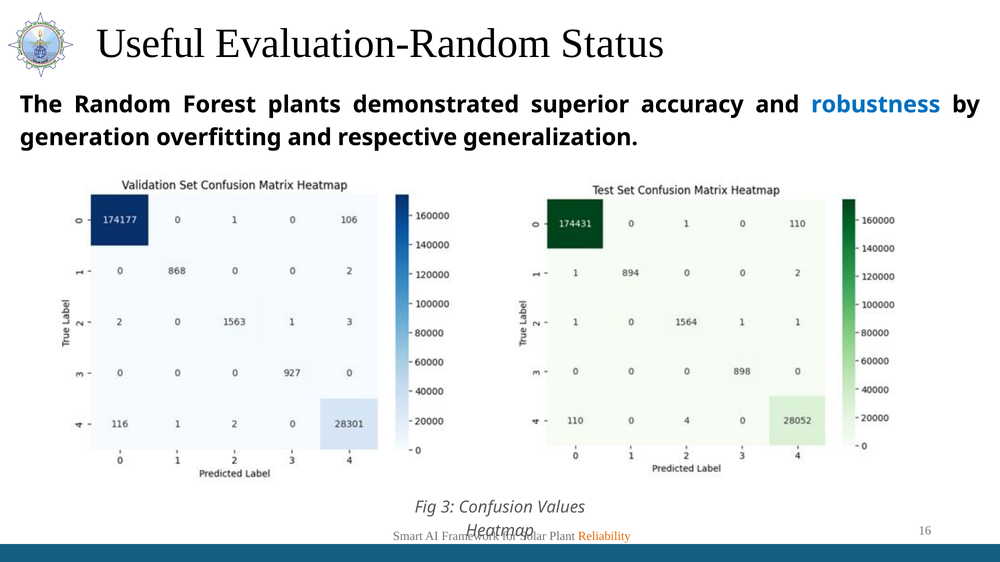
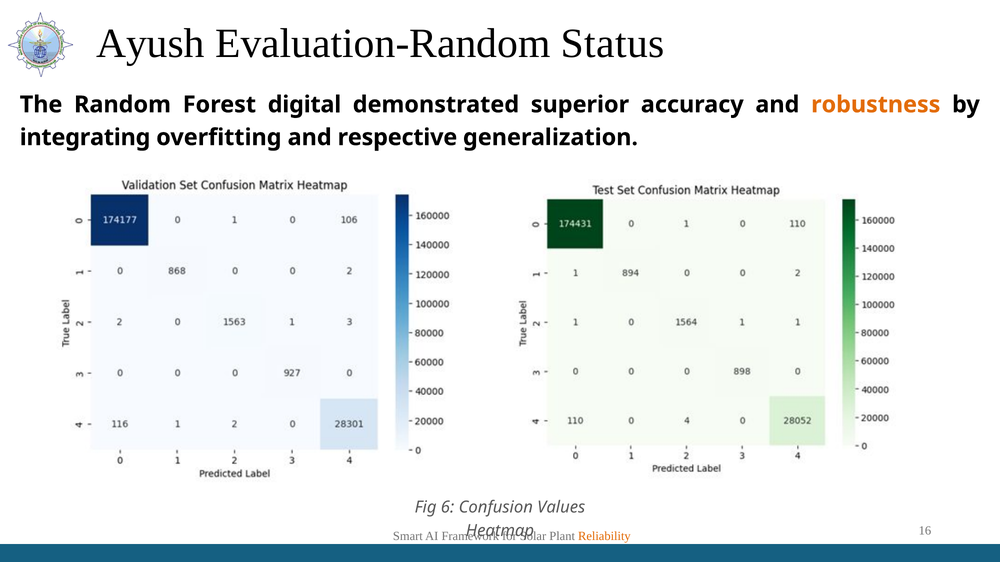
Useful: Useful -> Ayush (150, 43)
plants: plants -> digital (304, 105)
robustness colour: blue -> orange (876, 105)
generation: generation -> integrating (85, 138)
3: 3 -> 6 (448, 508)
